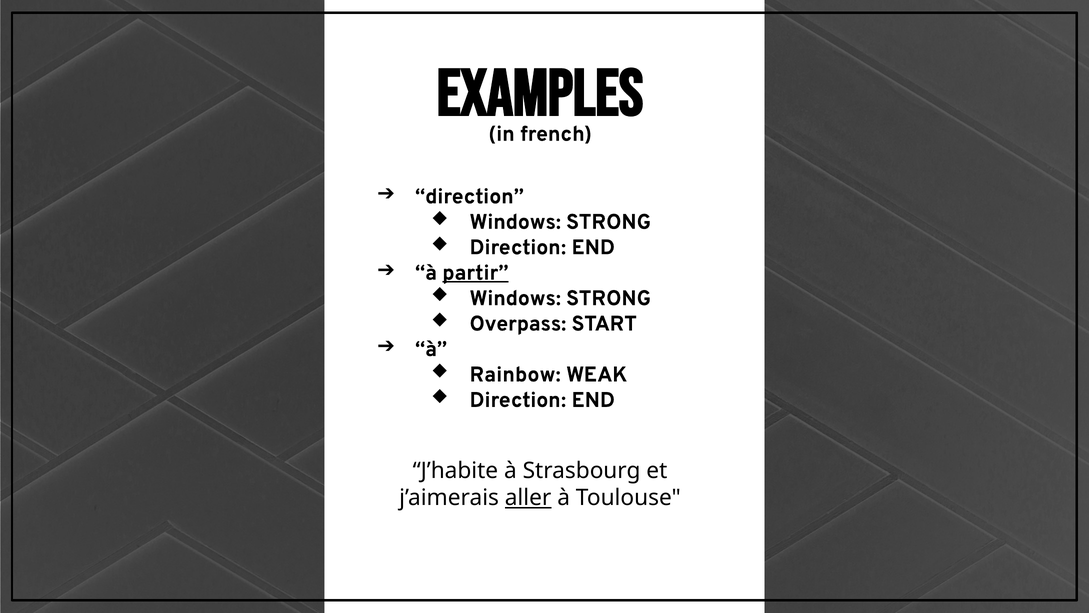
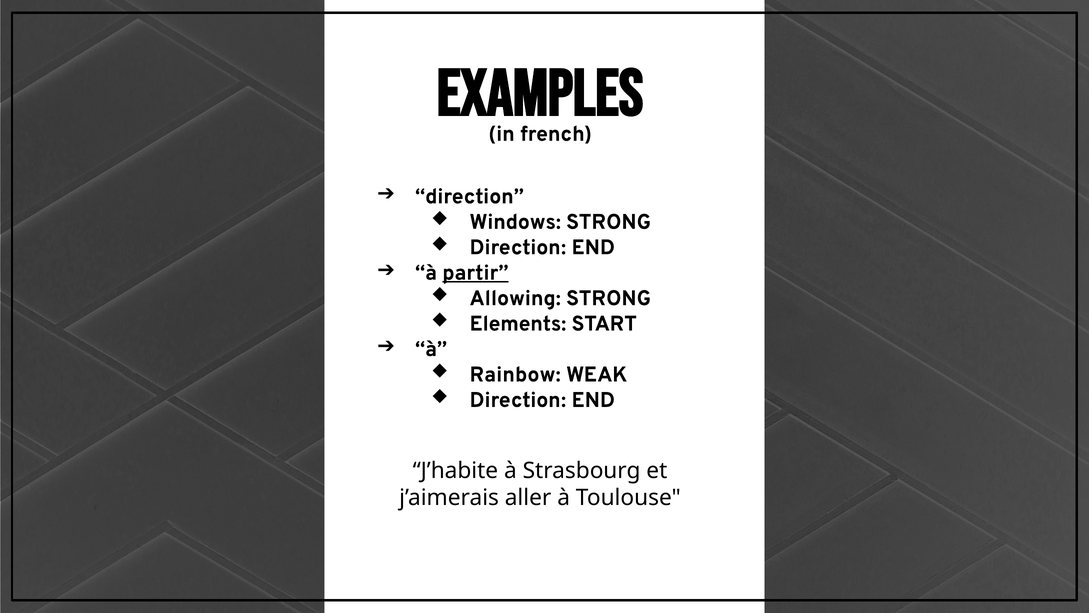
Windows: Windows -> Allowing (515, 298)
Overpass: Overpass -> Elements (518, 323)
aller underline: present -> none (528, 498)
